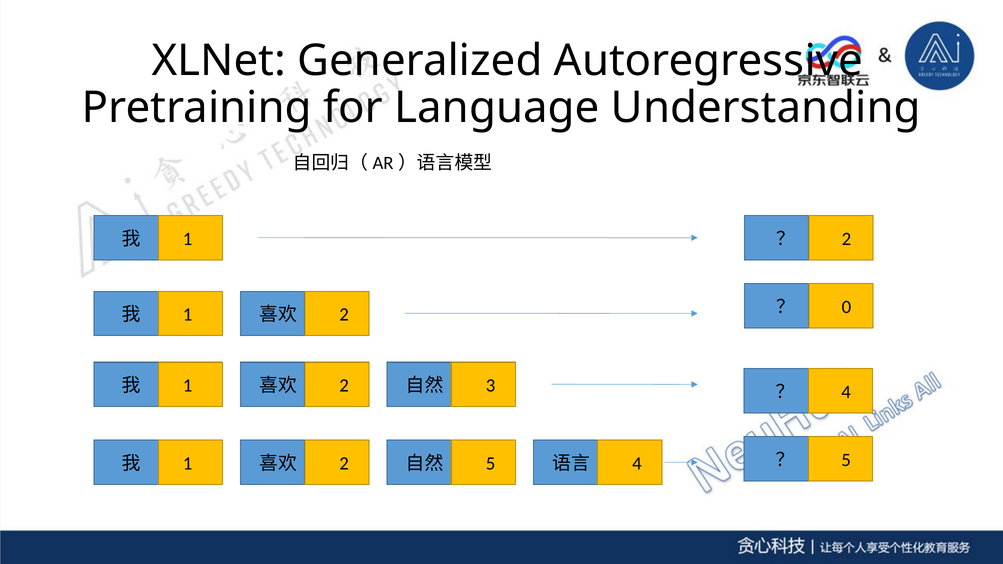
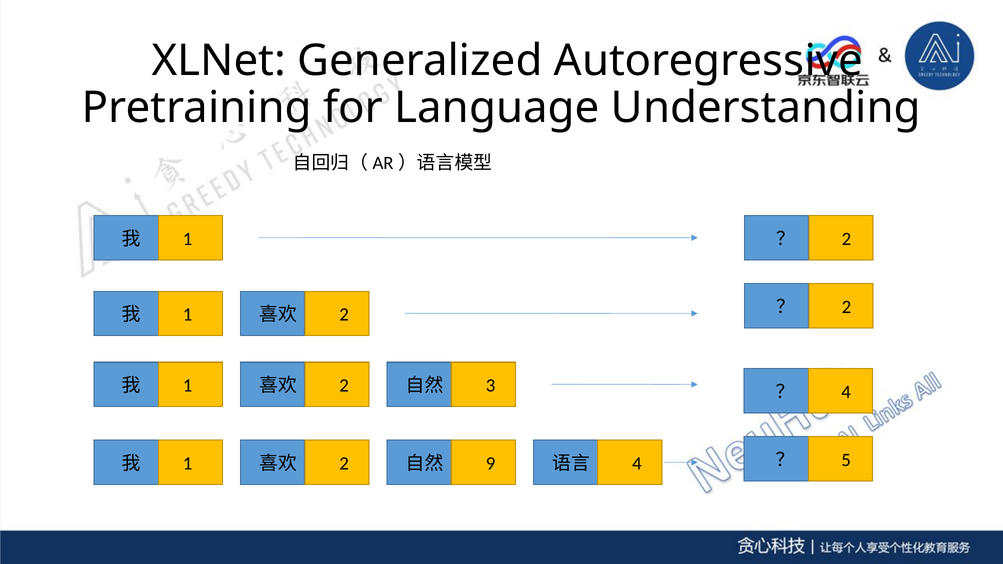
0: 0 -> 2 (846, 307)
5: 5 -> 9 (491, 464)
